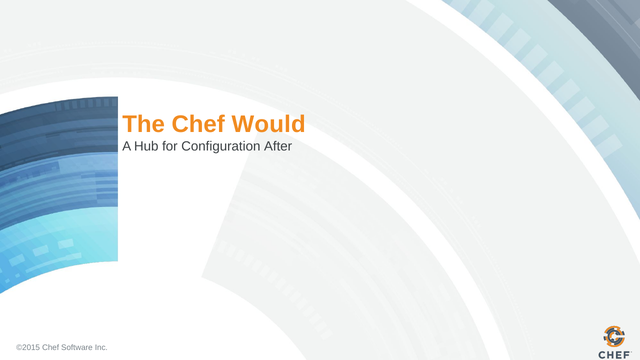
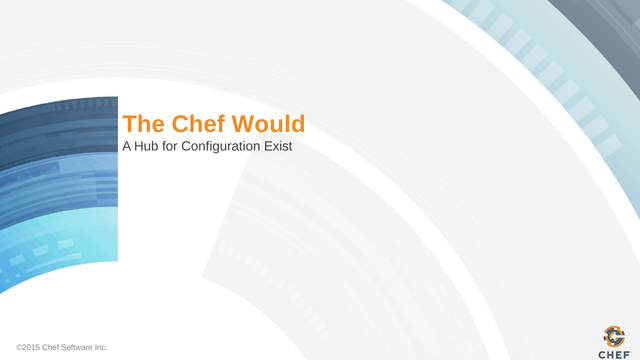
After: After -> Exist (278, 147)
